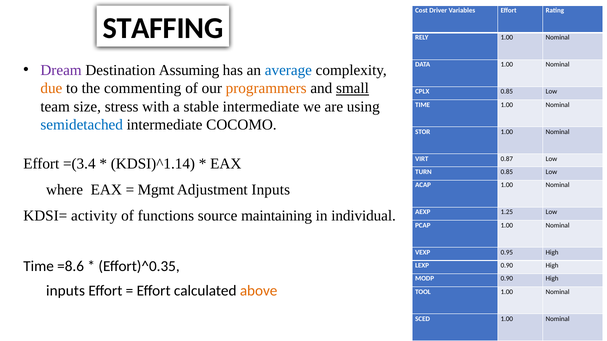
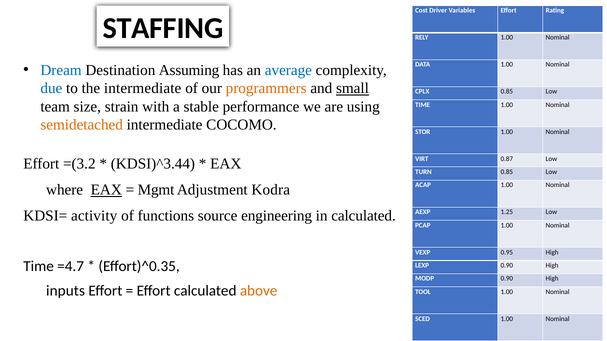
Dream colour: purple -> blue (61, 70)
due colour: orange -> blue (51, 89)
the commenting: commenting -> intermediate (143, 89)
stress: stress -> strain (122, 107)
stable intermediate: intermediate -> performance (261, 107)
semidetached colour: blue -> orange (82, 125)
=(3.4: =(3.4 -> =(3.2 (79, 164)
KDSI)^1.14: KDSI)^1.14 -> KDSI)^3.44 (153, 164)
EAX underline: none -> present (106, 190)
Adjustment Inputs: Inputs -> Kodra (271, 190)
maintaining: maintaining -> engineering (277, 216)
in individual: individual -> calculated (364, 216)
=8.6: =8.6 -> =4.7 (71, 267)
